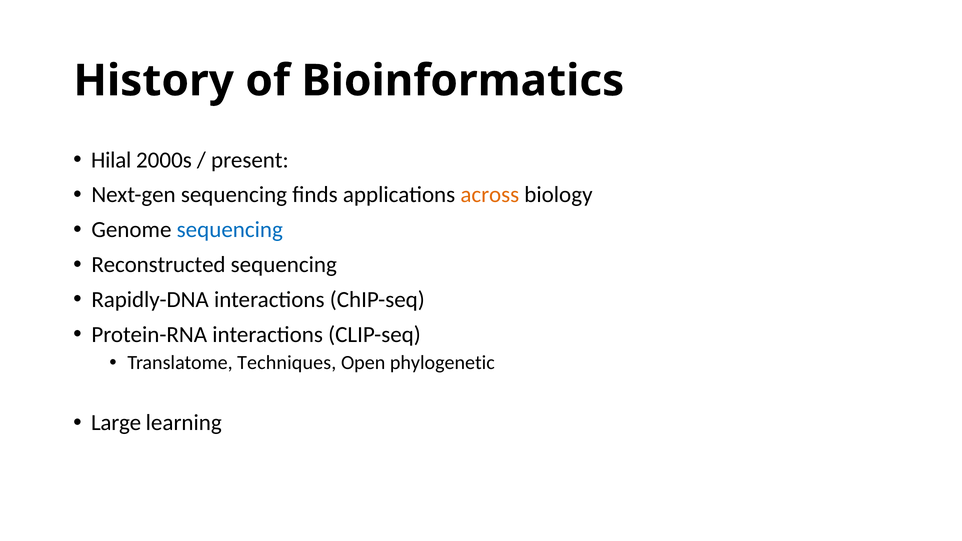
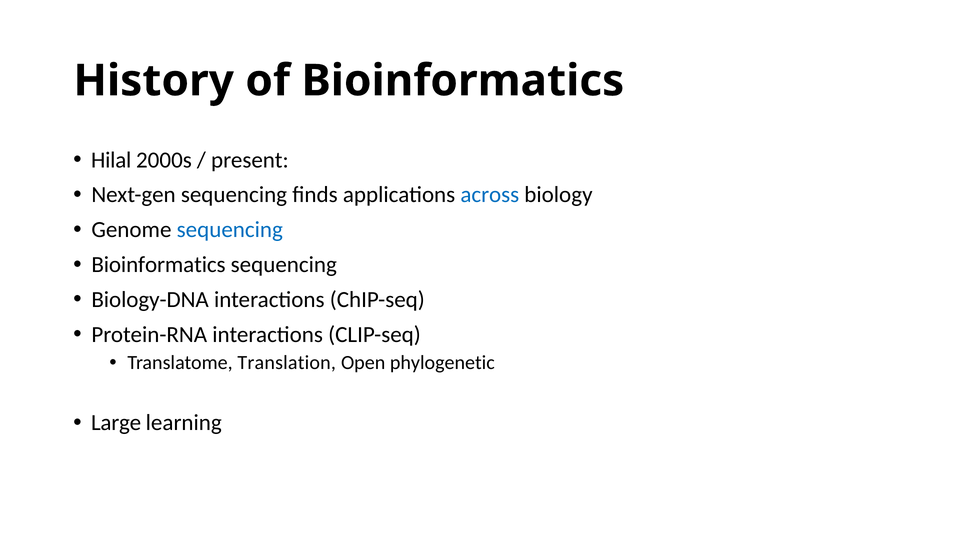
across colour: orange -> blue (490, 195)
Reconstructed: Reconstructed -> Bioinformatics (158, 265)
Rapidly-DNA: Rapidly-DNA -> Biology-DNA (150, 300)
Techniques: Techniques -> Translation (287, 363)
